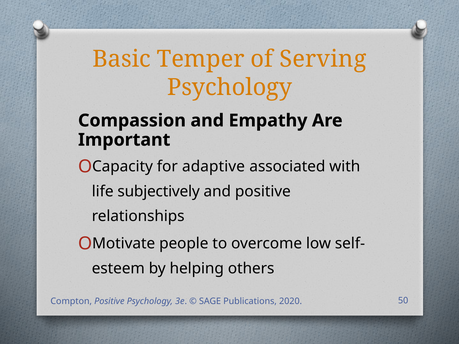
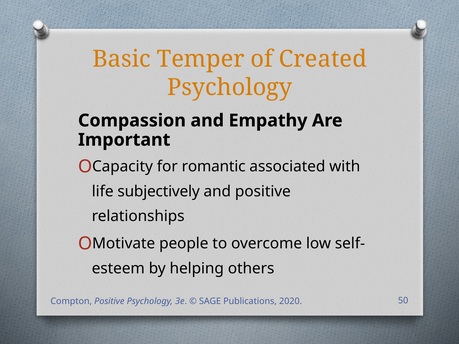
Serving: Serving -> Created (323, 59)
adaptive: adaptive -> romantic (214, 167)
